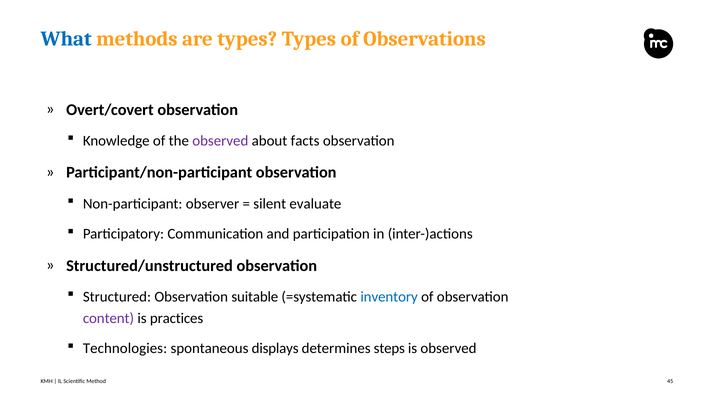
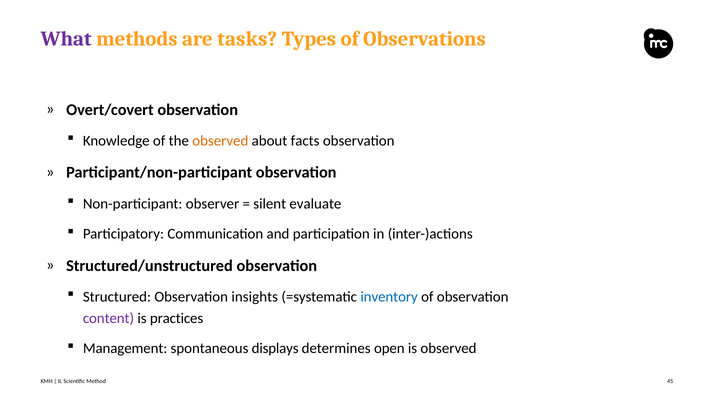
What colour: blue -> purple (66, 39)
are types: types -> tasks (247, 39)
observed colour: purple -> orange (220, 141)
suitable: suitable -> insights (255, 297)
Technologies: Technologies -> Management (125, 349)
steps: steps -> open (389, 349)
